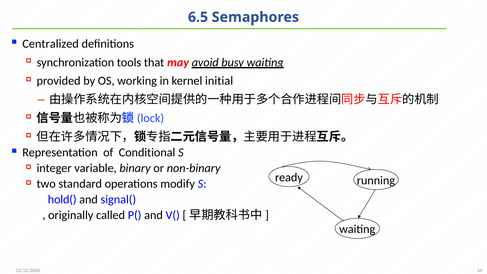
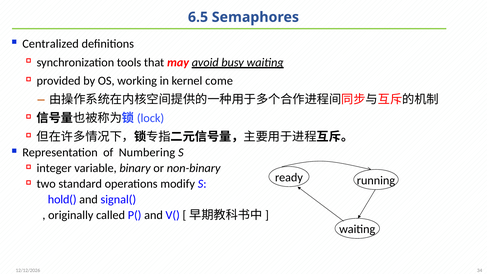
initial: initial -> come (219, 81)
Conditional: Conditional -> Numbering (147, 153)
